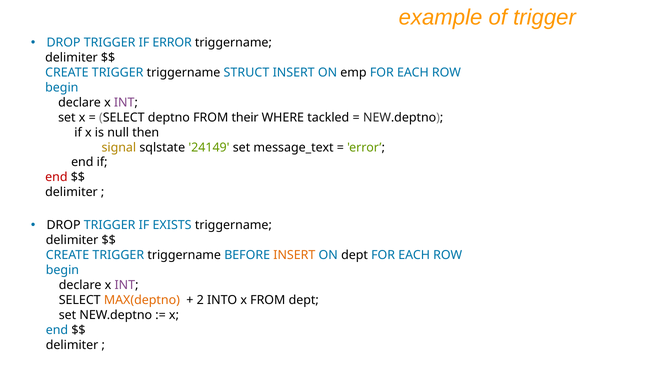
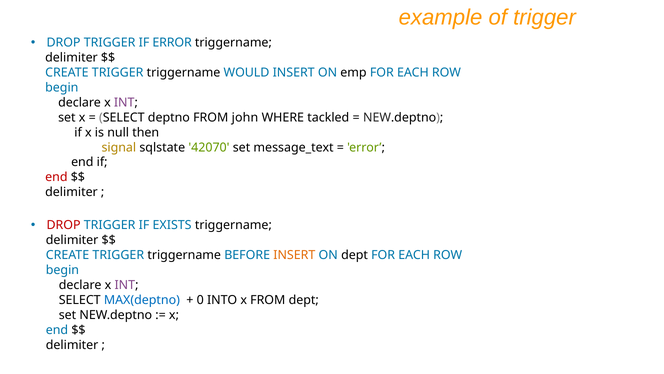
STRUCT: STRUCT -> WOULD (247, 72)
their: their -> john (245, 117)
24149: 24149 -> 42070 (209, 147)
DROP colour: black -> red (64, 225)
MAX(deptno colour: orange -> blue (142, 300)
2: 2 -> 0 (200, 300)
